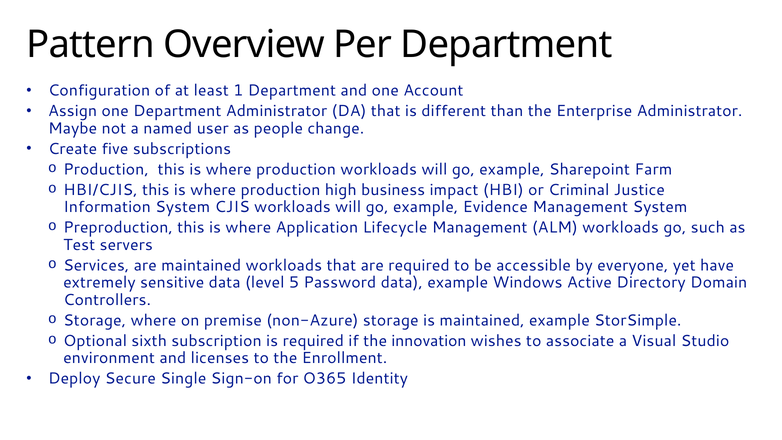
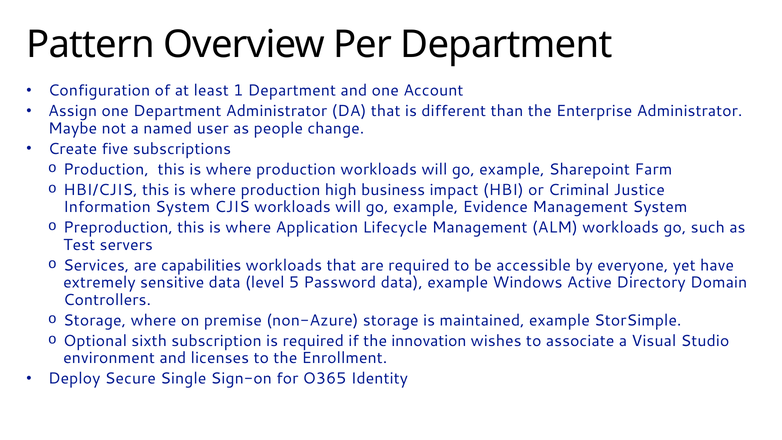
are maintained: maintained -> capabilities (201, 265)
